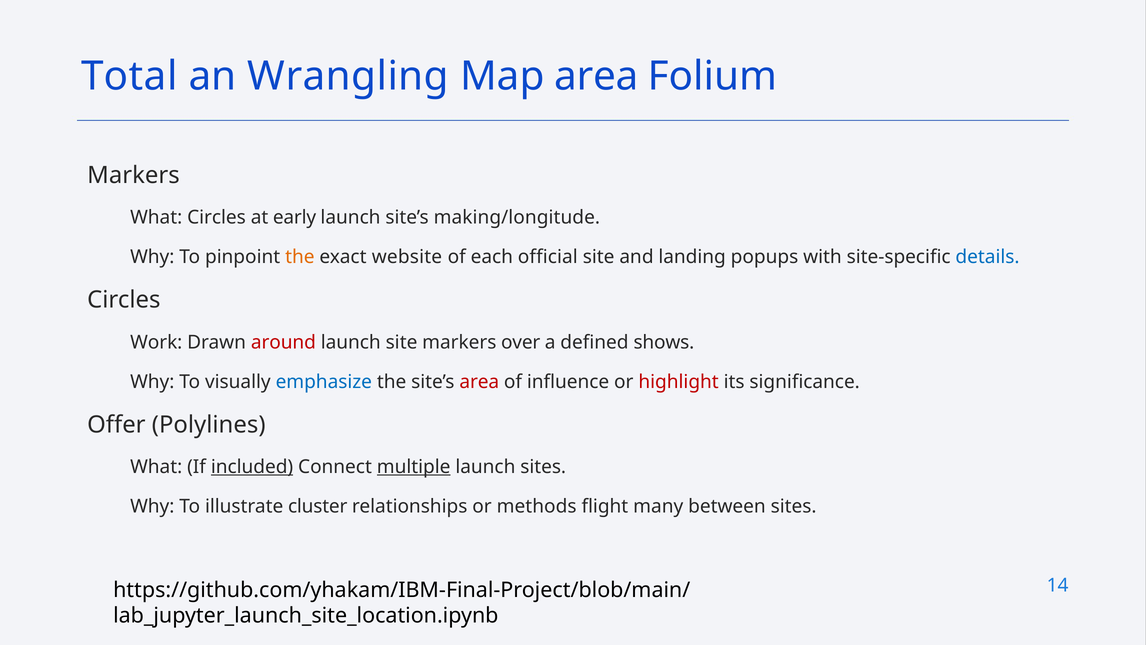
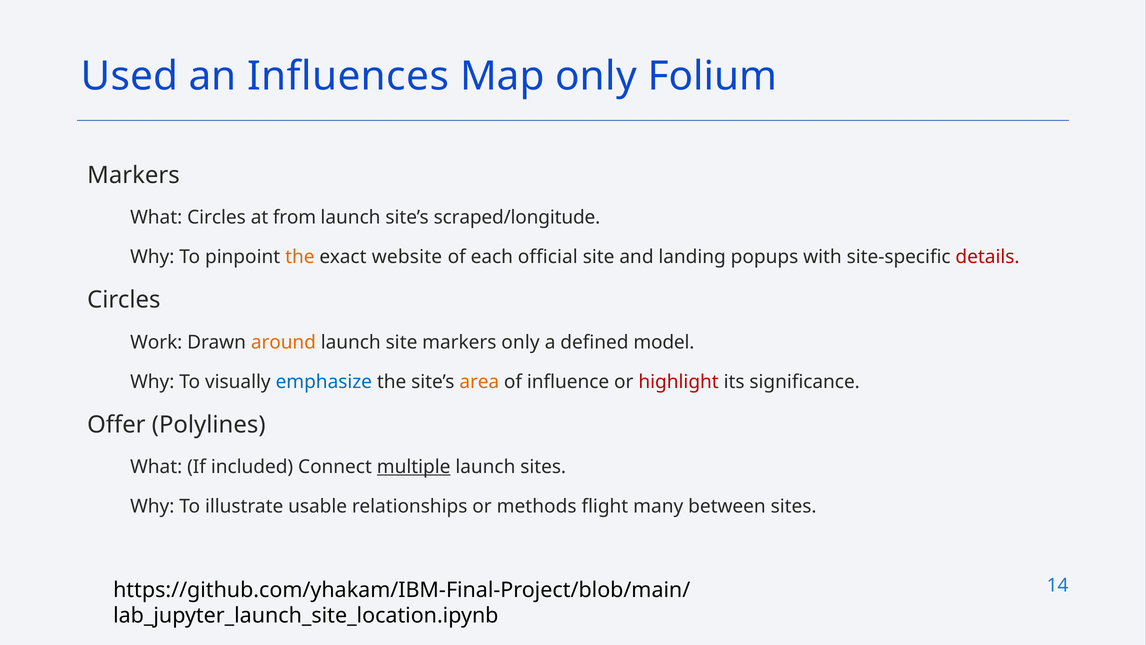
Total: Total -> Used (129, 77)
Wrangling: Wrangling -> Influences (348, 77)
Map area: area -> only (596, 77)
early: early -> from (295, 217)
making/longitude: making/longitude -> scraped/longitude (517, 217)
details colour: blue -> red (988, 257)
around colour: red -> orange (283, 342)
markers over: over -> only (521, 342)
shows: shows -> model (664, 342)
area colour: red -> orange (479, 382)
included underline: present -> none (252, 467)
cluster: cluster -> usable (318, 506)
